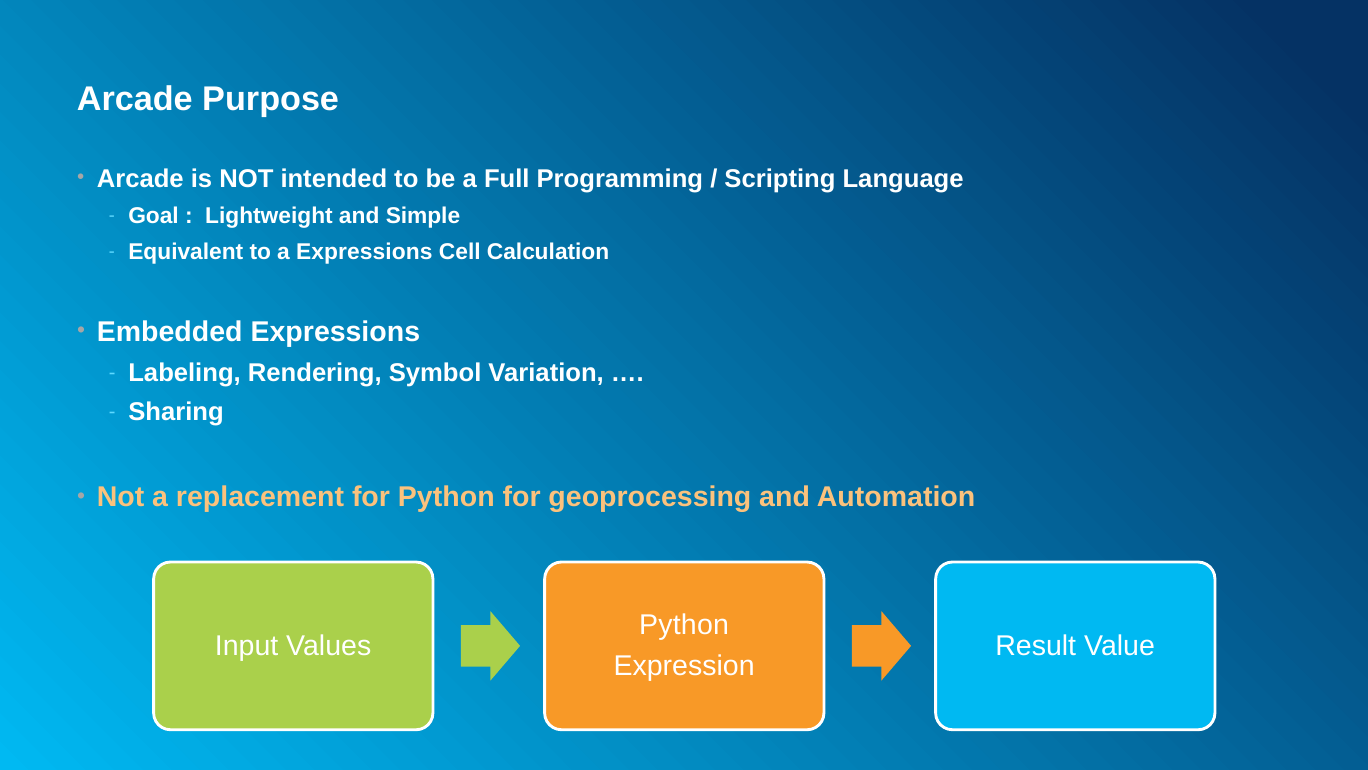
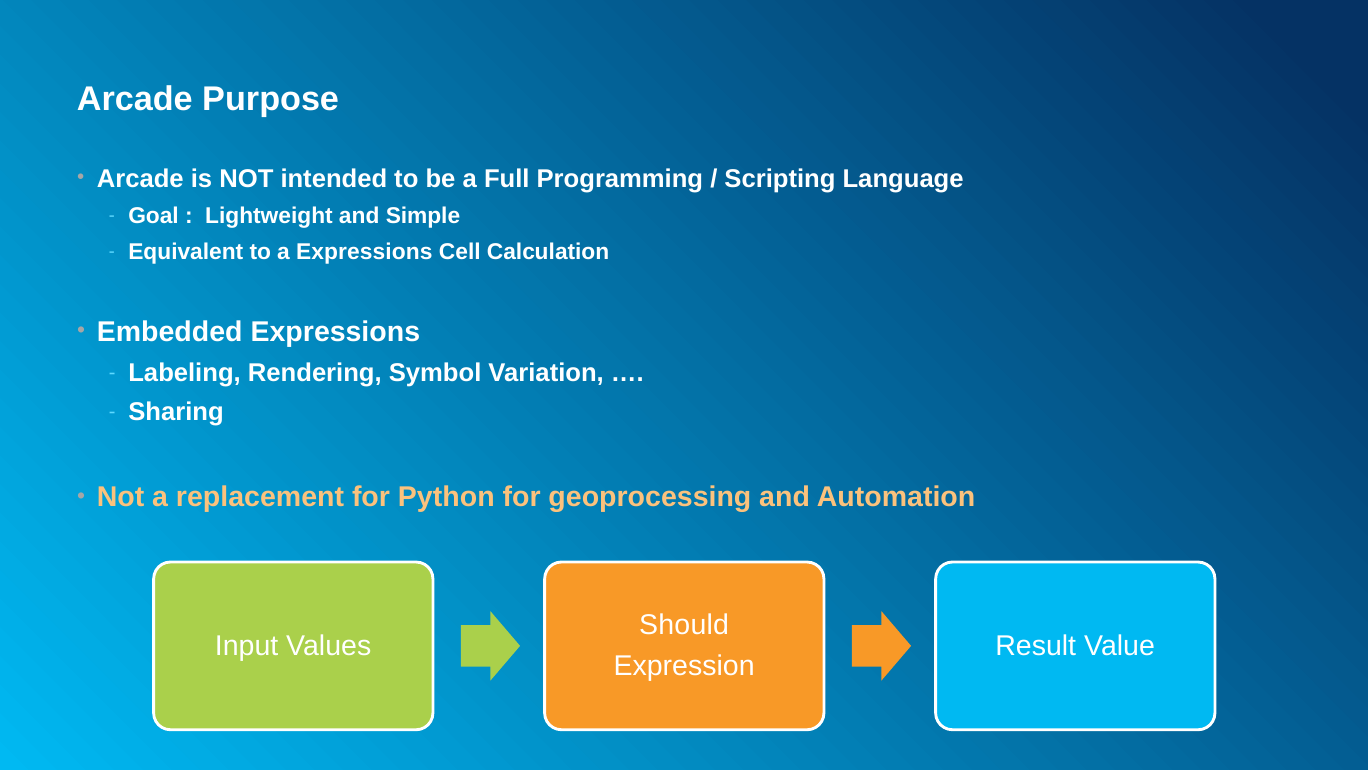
Python: Python -> Should (684, 625)
